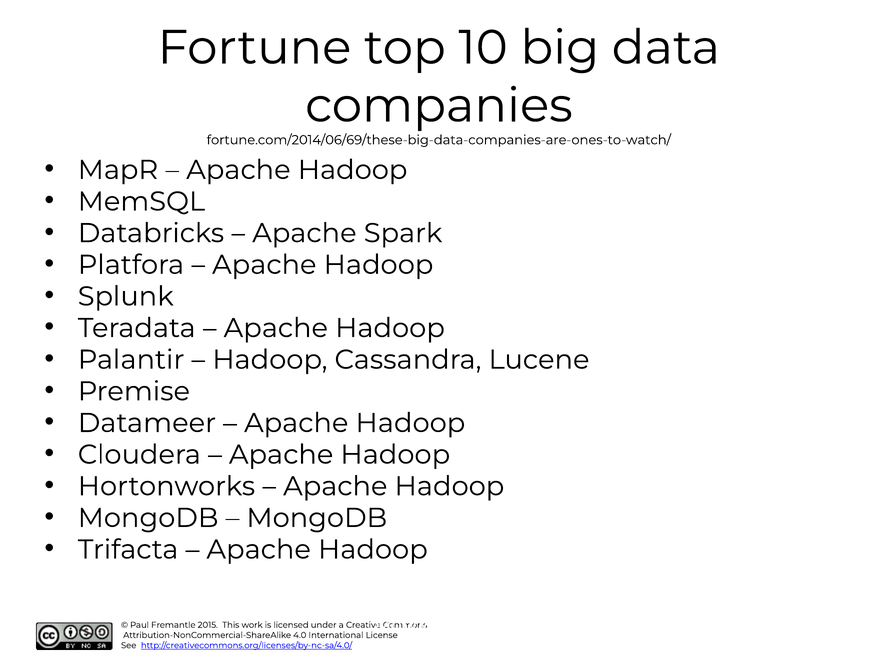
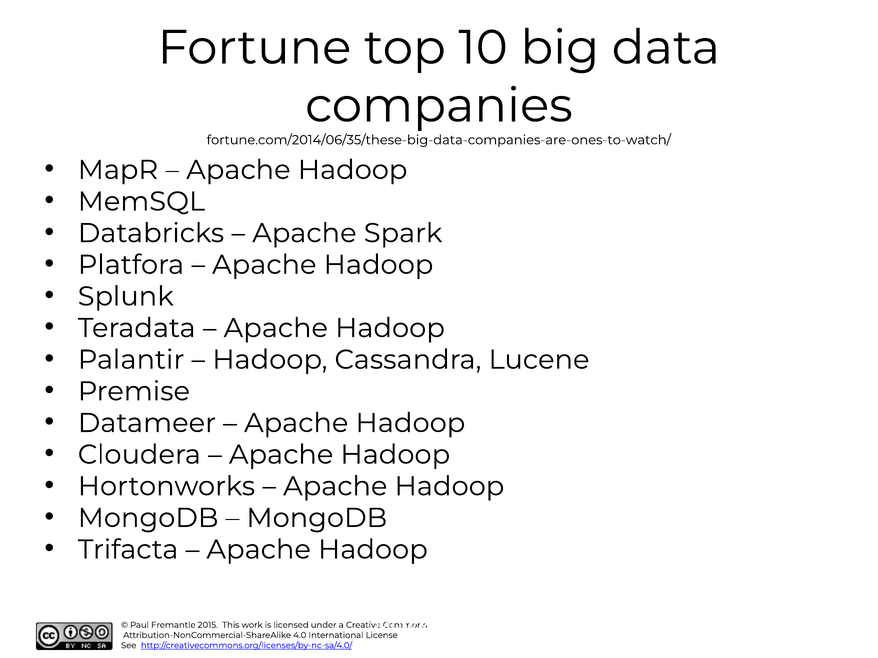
fortune.com/2014/06/69/these-big-data-companies-are-ones-to-watch/: fortune.com/2014/06/69/these-big-data-companies-are-ones-to-watch/ -> fortune.com/2014/06/35/these-big-data-companies-are-ones-to-watch/ (439, 140)
